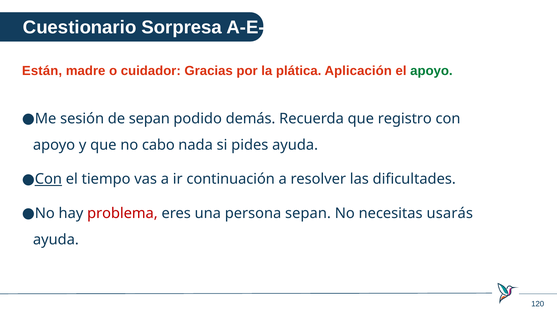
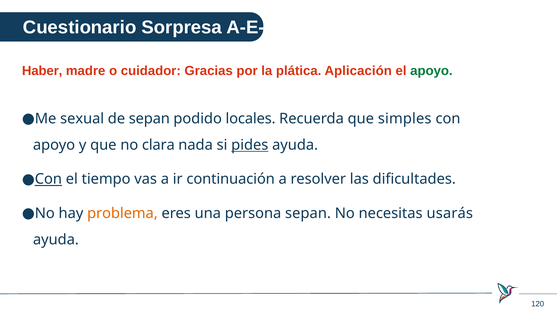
Están: Están -> Haber (42, 71)
sesión: sesión -> sexual (82, 119)
demás: demás -> locales (251, 119)
registro: registro -> simples (405, 119)
cabo: cabo -> clara (158, 145)
pides underline: none -> present (250, 145)
problema colour: red -> orange (122, 214)
